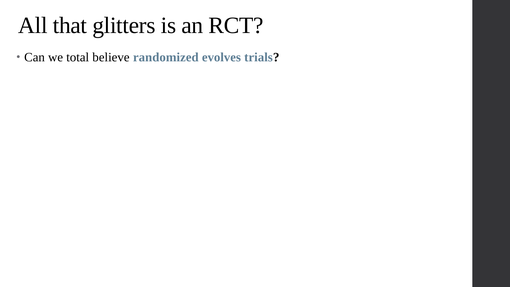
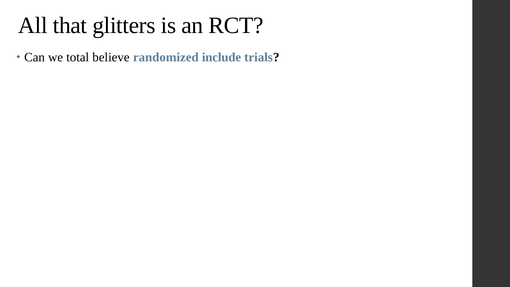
evolves: evolves -> include (221, 57)
